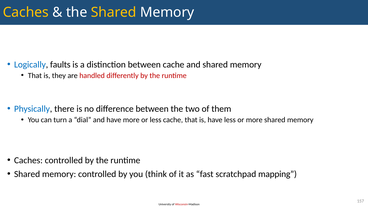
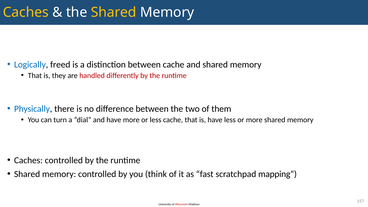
faults: faults -> freed (60, 64)
